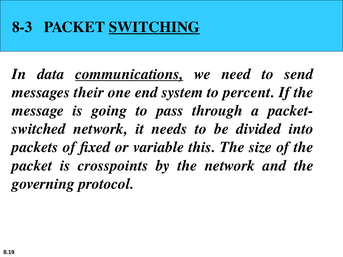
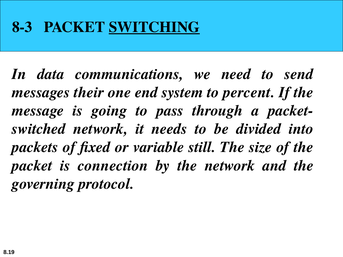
communications underline: present -> none (129, 74)
this: this -> still (202, 147)
crosspoints: crosspoints -> connection (113, 166)
